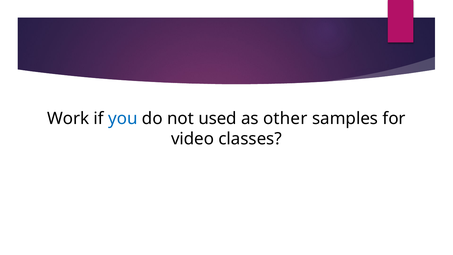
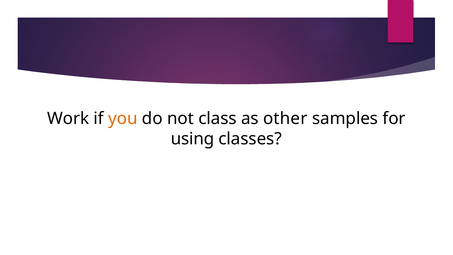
you colour: blue -> orange (123, 118)
used: used -> class (217, 118)
video: video -> using (193, 139)
